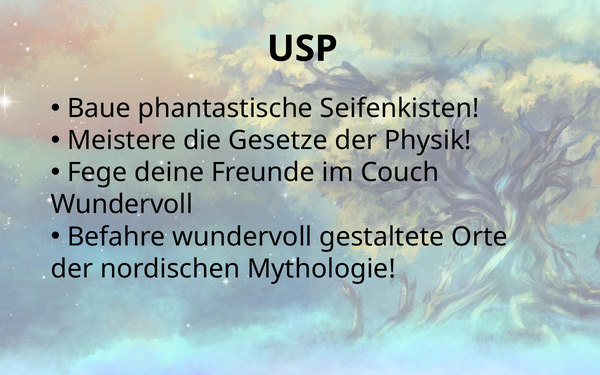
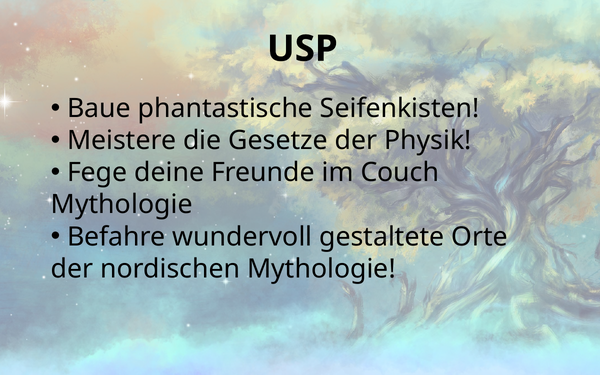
Wundervoll: Wundervoll -> Mythologie (122, 205)
